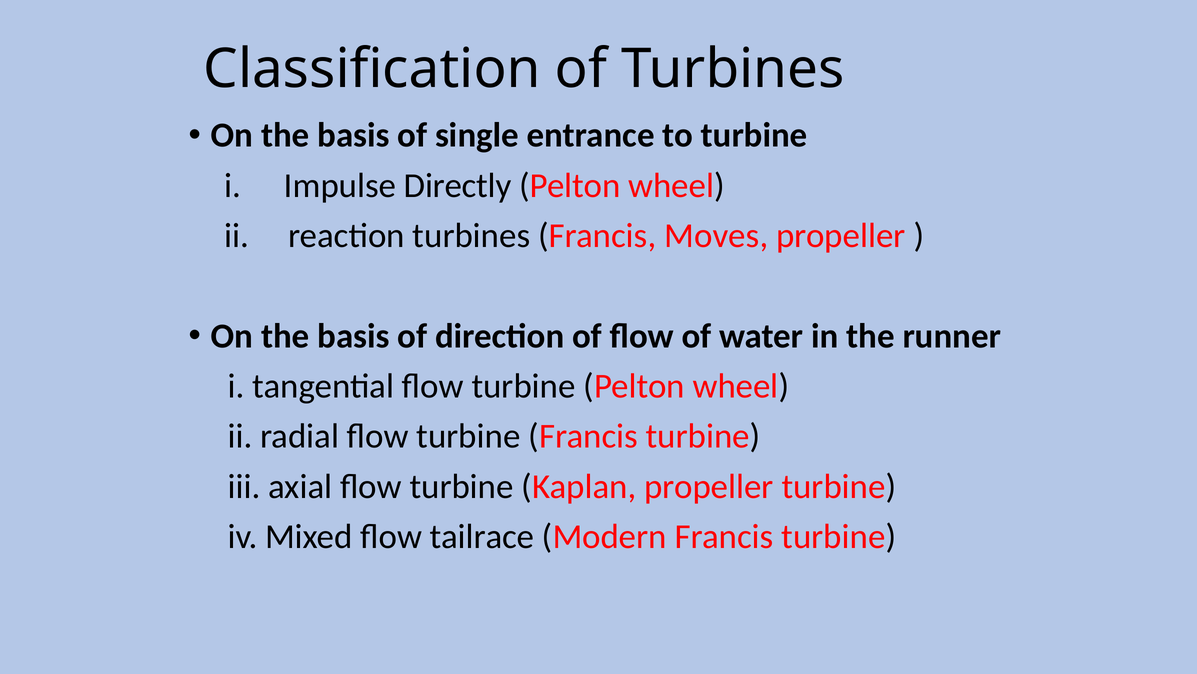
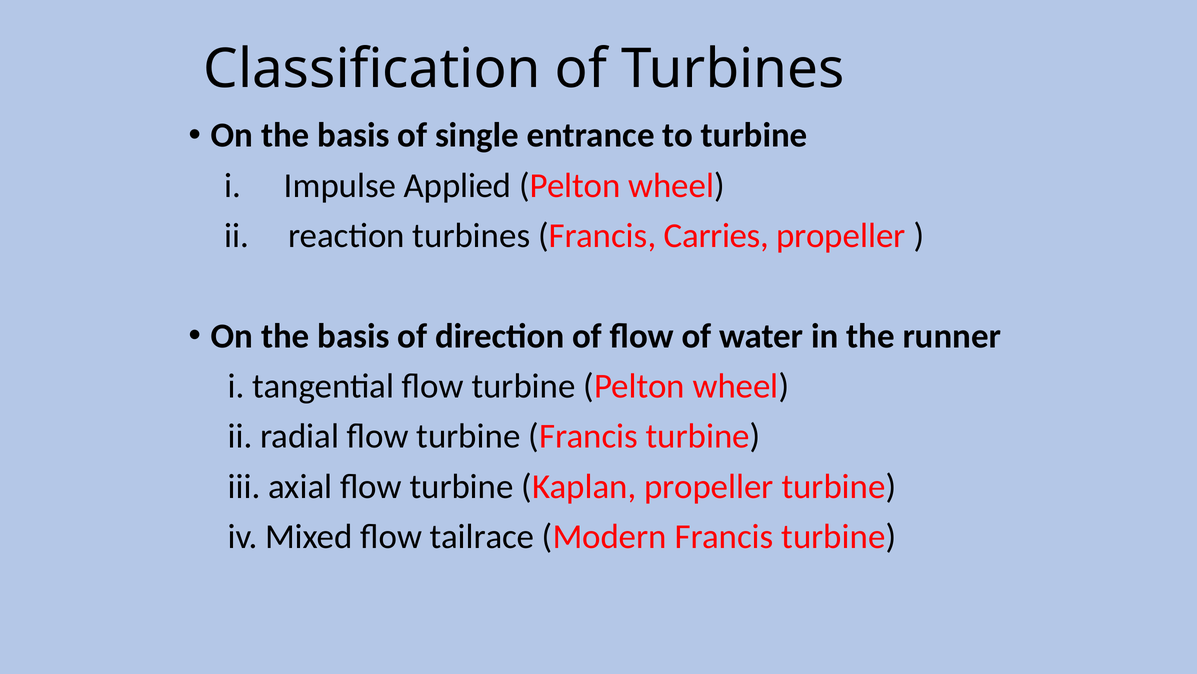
Directly: Directly -> Applied (458, 185)
Moves: Moves -> Carries (716, 236)
